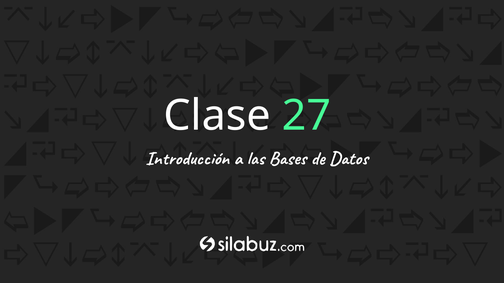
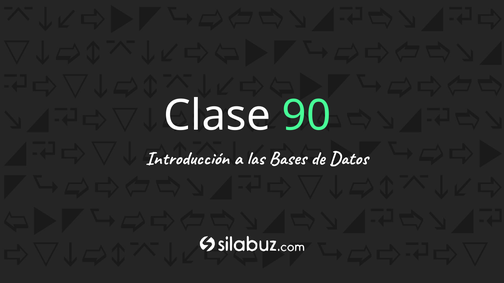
27: 27 -> 90 (306, 116)
